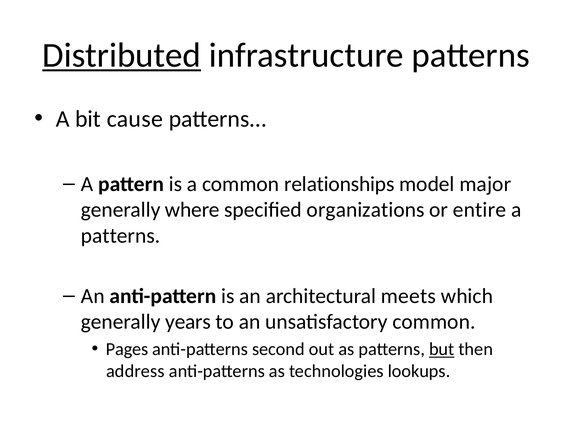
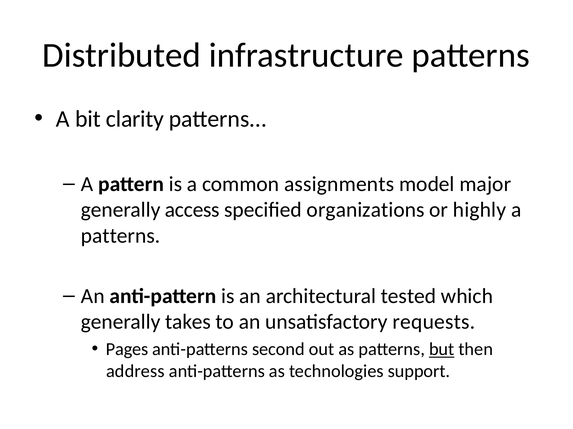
Distributed underline: present -> none (122, 55)
cause: cause -> clarity (135, 119)
relationships: relationships -> assignments (339, 184)
where: where -> access (192, 210)
entire: entire -> highly (480, 210)
meets: meets -> tested (408, 297)
years: years -> takes (188, 322)
unsatisfactory common: common -> requests (434, 322)
lookups: lookups -> support (419, 372)
